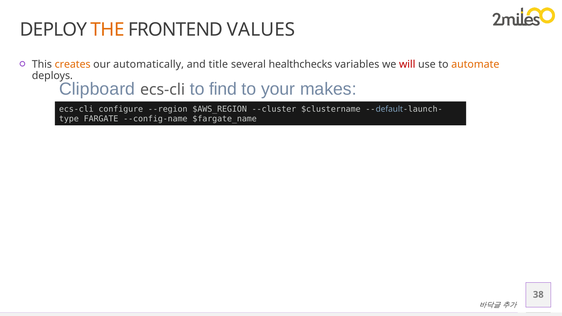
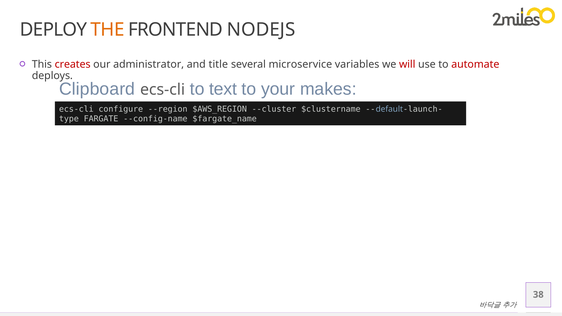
VALUES: VALUES -> NODEJS (261, 30)
creates colour: orange -> red (73, 64)
automatically: automatically -> administrator (149, 64)
healthchecks: healthchecks -> microservice (300, 64)
automate colour: orange -> red (475, 64)
find: find -> text (223, 89)
